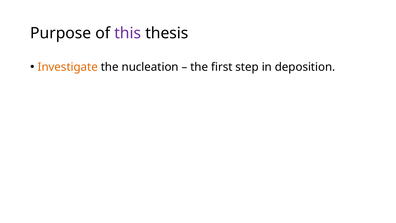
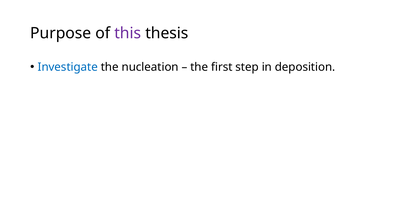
Investigate colour: orange -> blue (68, 67)
